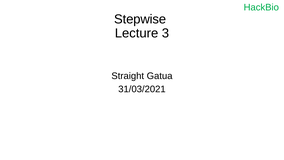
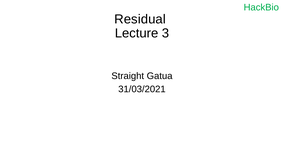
Stepwise: Stepwise -> Residual (140, 19)
